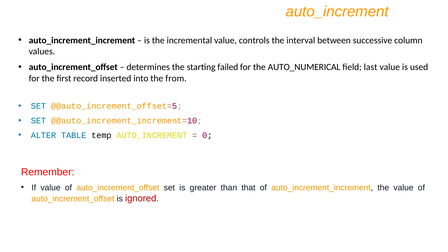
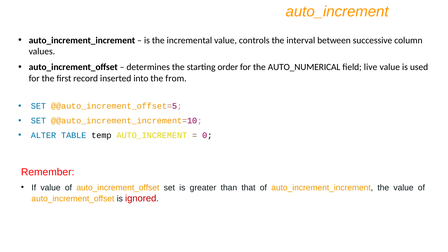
failed: failed -> order (228, 67)
last: last -> live (371, 67)
